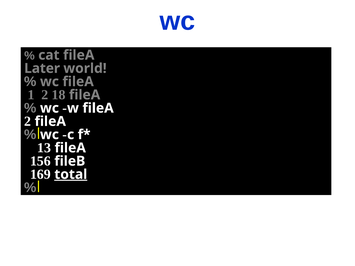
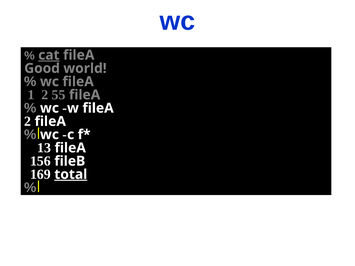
cat underline: none -> present (49, 55)
Later: Later -> Good (42, 68)
18: 18 -> 55 (59, 95)
